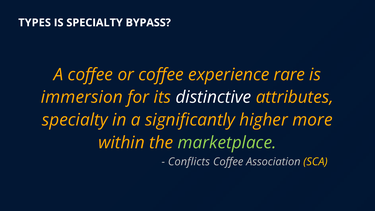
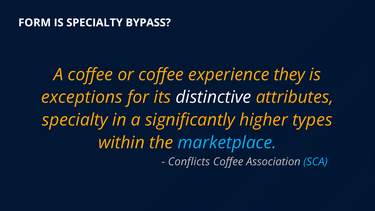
TYPES: TYPES -> FORM (35, 23)
rare: rare -> they (289, 75)
immersion: immersion -> exceptions (82, 97)
more: more -> types (312, 120)
marketplace colour: light green -> light blue (227, 143)
SCA colour: yellow -> light blue (315, 162)
